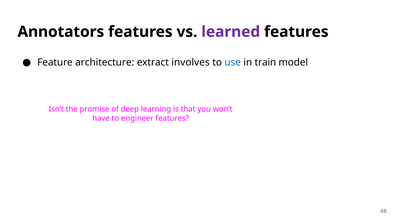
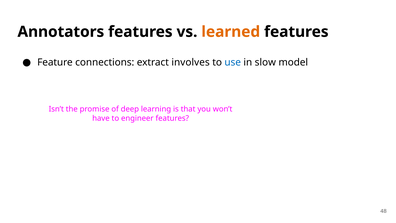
learned colour: purple -> orange (231, 32)
architecture: architecture -> connections (105, 62)
train: train -> slow (265, 62)
